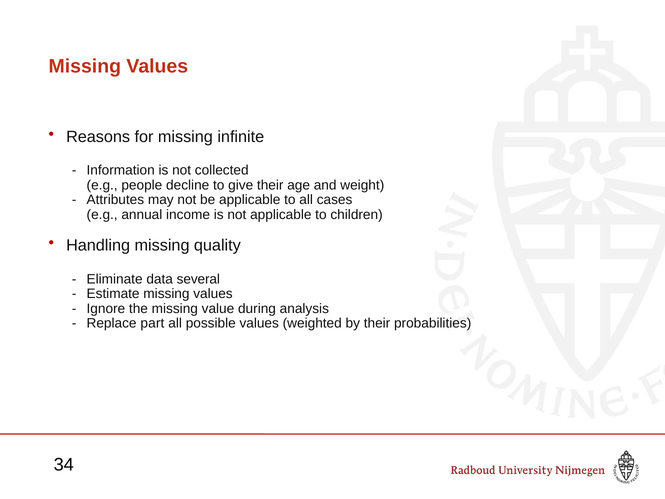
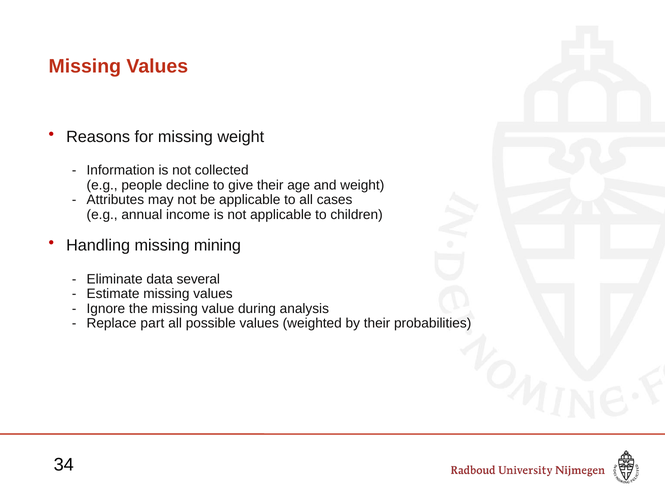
missing infinite: infinite -> weight (241, 137)
quality: quality -> mining (217, 245)
